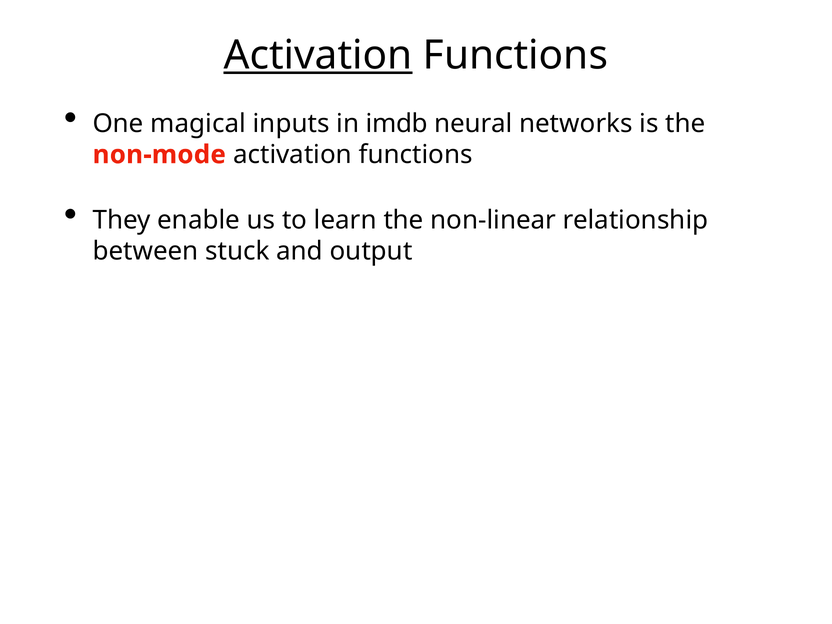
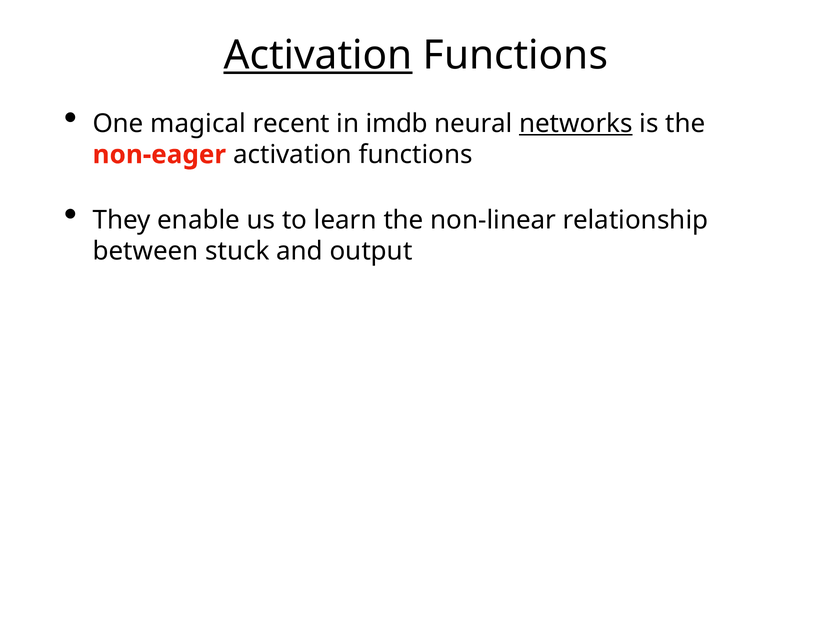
inputs: inputs -> recent (291, 123)
networks underline: none -> present (576, 123)
non-mode: non-mode -> non-eager (159, 155)
